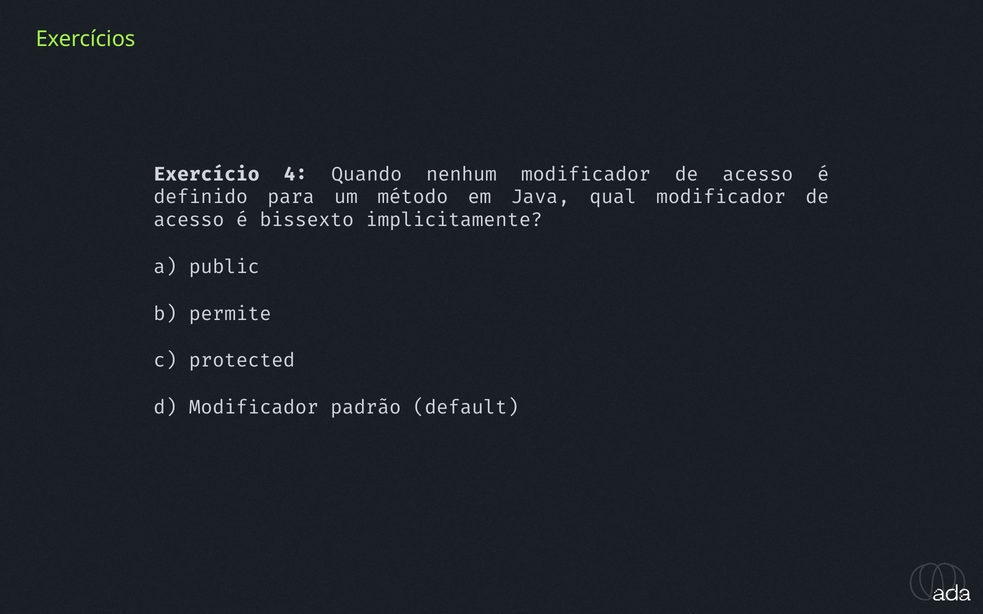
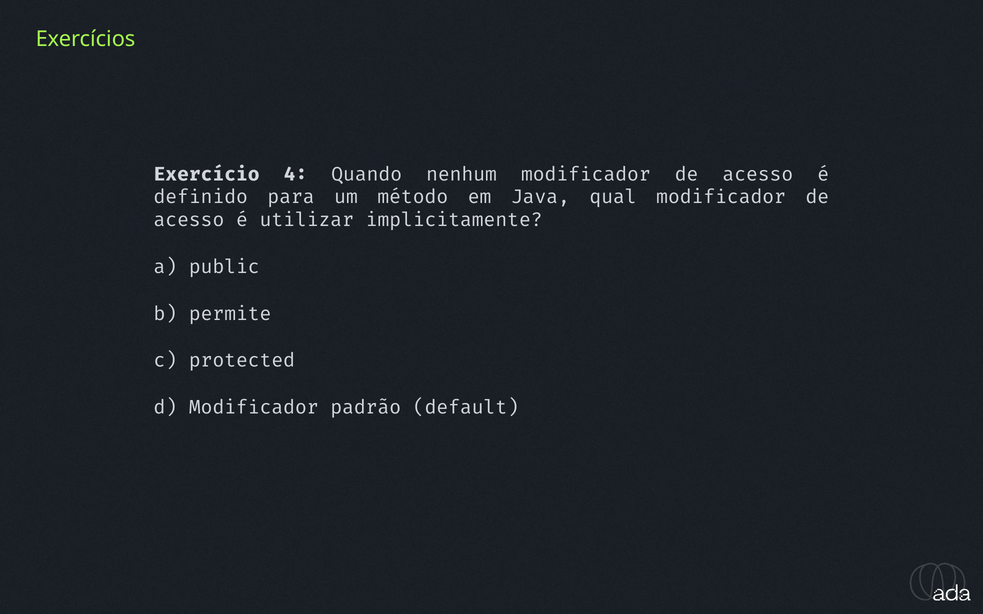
bissexto: bissexto -> utilizar (307, 220)
